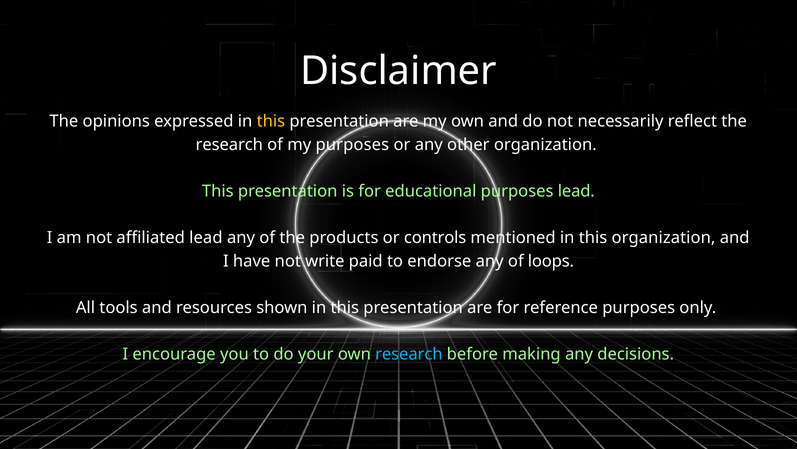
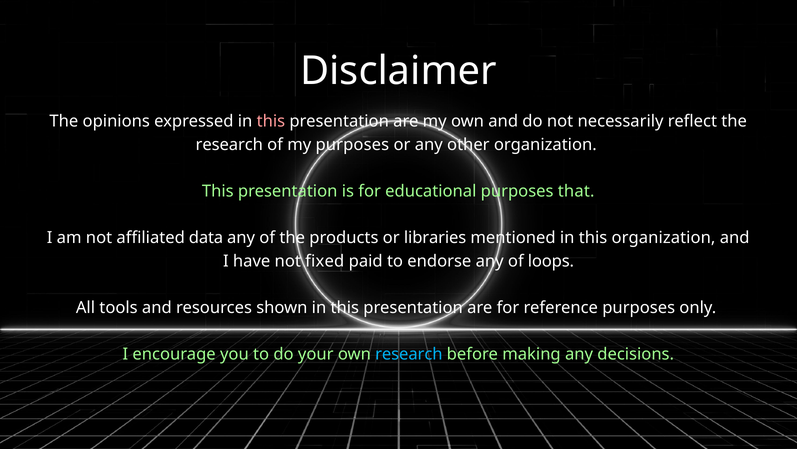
this colour: yellow -> pink (271, 121)
purposes lead: lead -> that (576, 191)
affiliated lead: lead -> data (206, 237)
controls: controls -> libraries (435, 237)
write: write -> fixed (325, 261)
